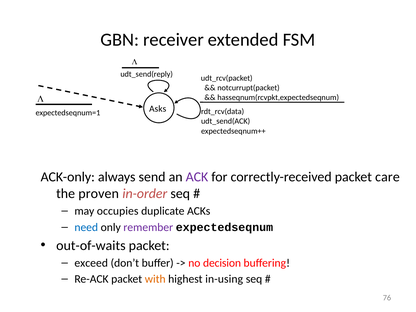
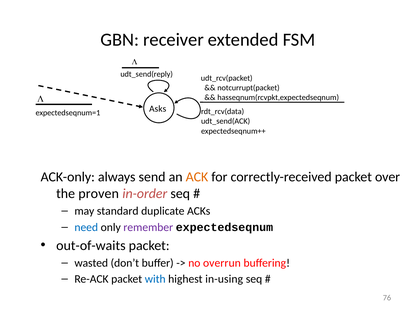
ACK colour: purple -> orange (197, 177)
care: care -> over (388, 177)
occupies: occupies -> standard (118, 211)
exceed: exceed -> wasted (91, 263)
decision: decision -> overrun (222, 263)
with colour: orange -> blue (155, 279)
